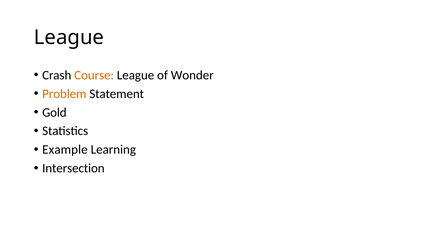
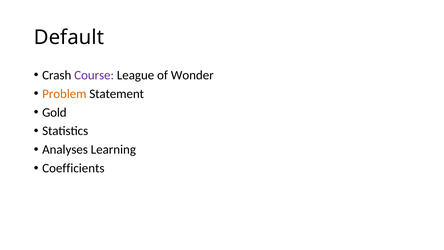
League: League -> Default (69, 37)
Course colour: orange -> purple (94, 75)
Example: Example -> Analyses (65, 150)
Intersection: Intersection -> Coefficients (73, 168)
